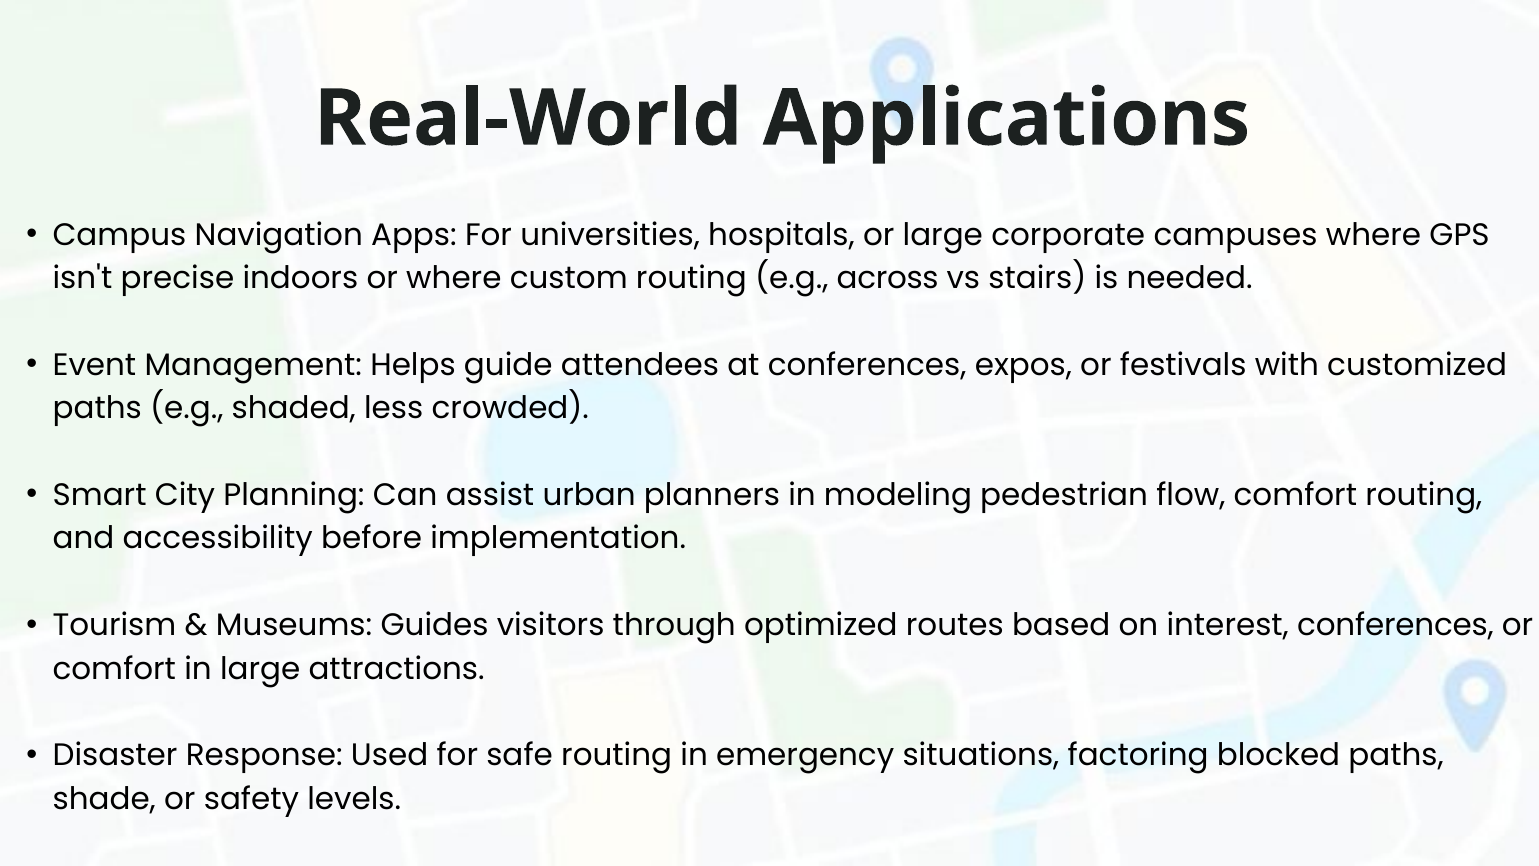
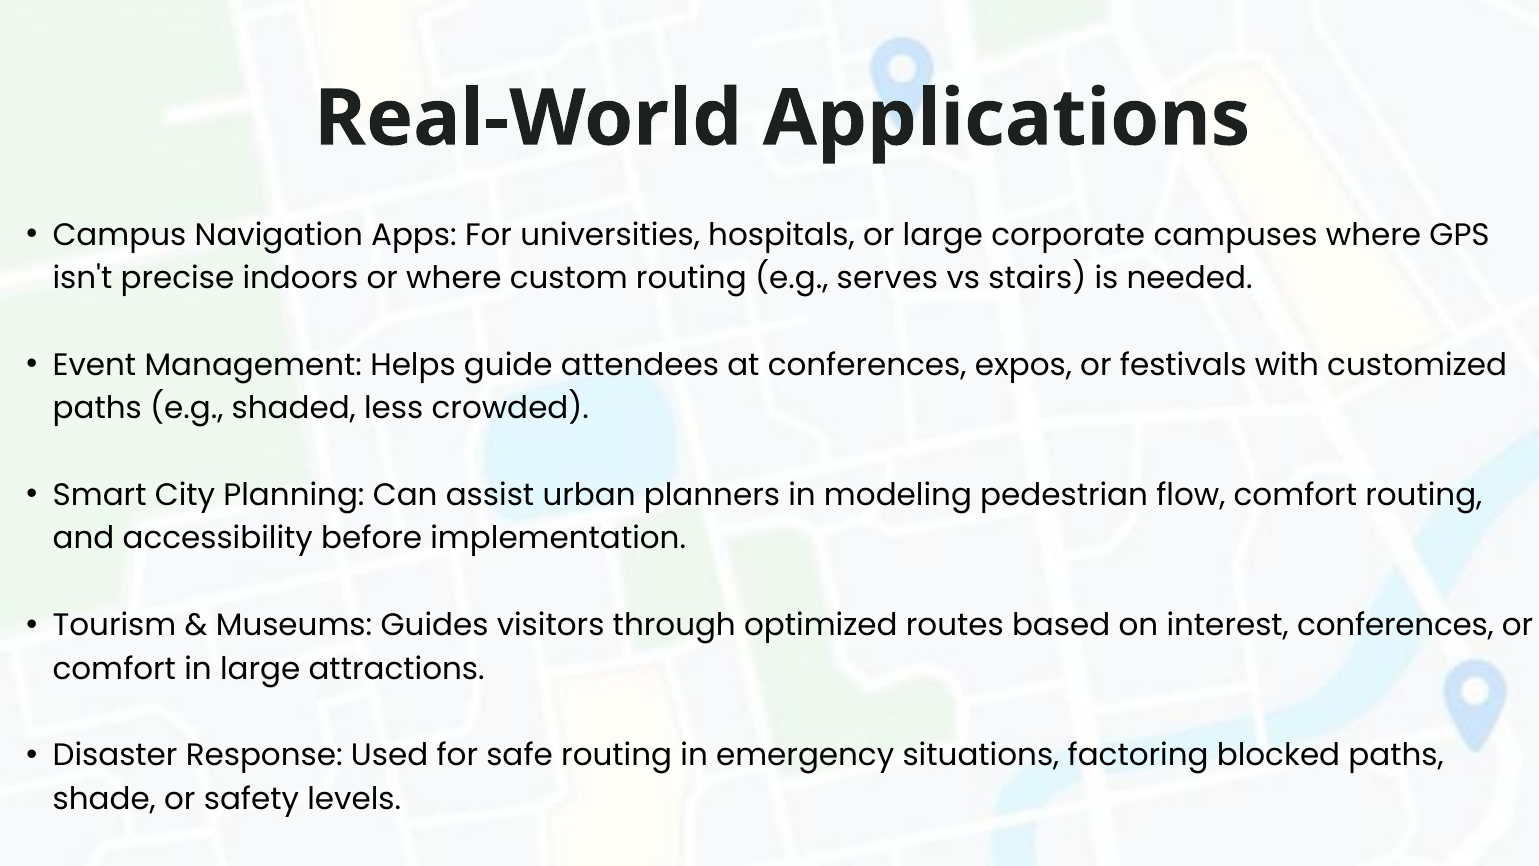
across: across -> serves (887, 278)
